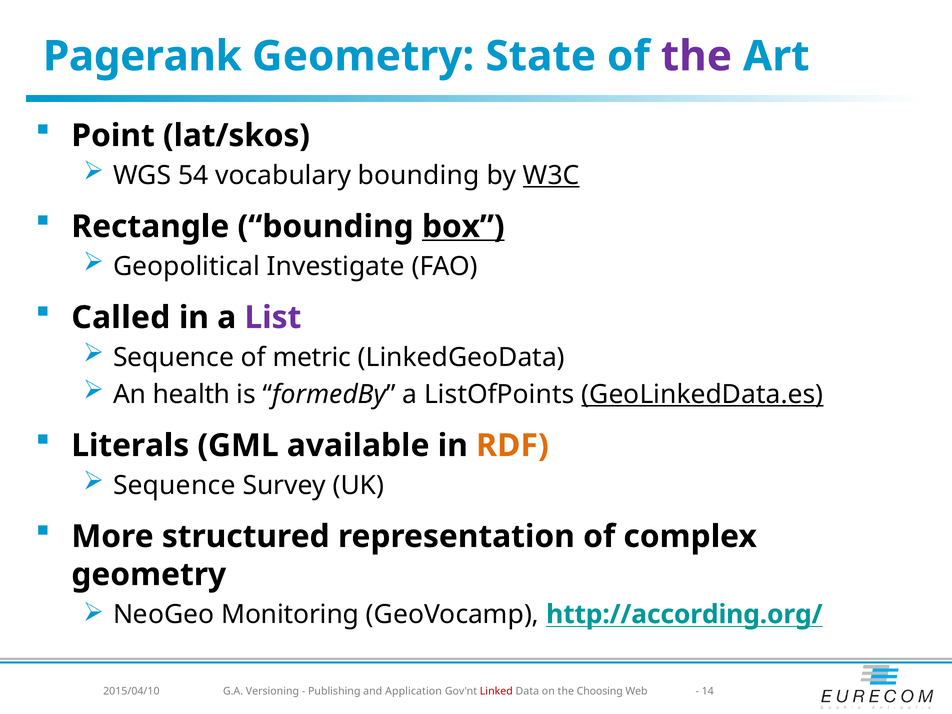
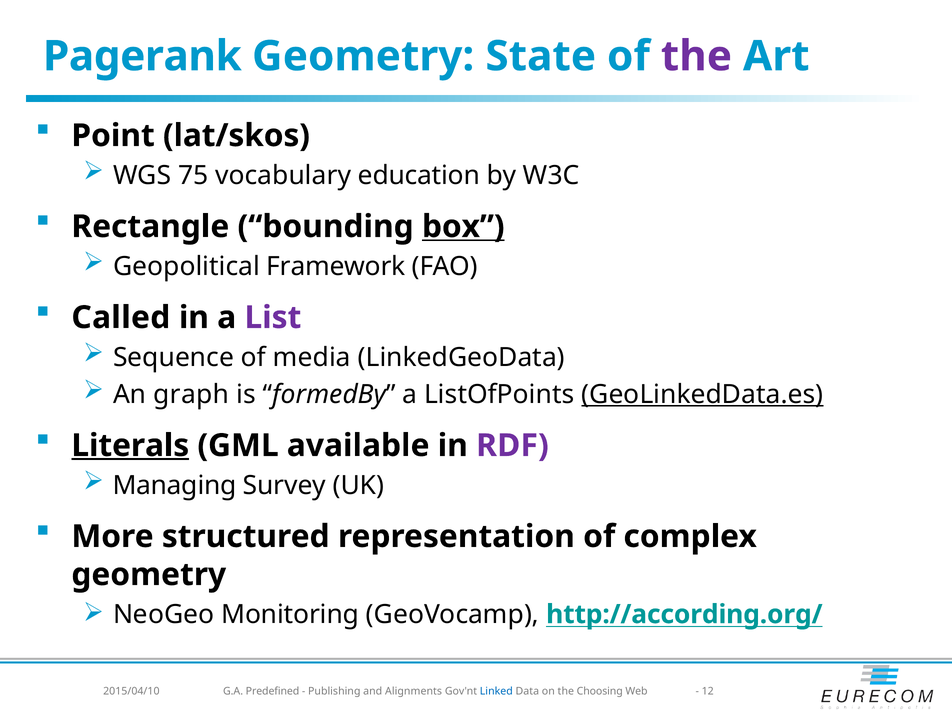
54: 54 -> 75 (193, 175)
vocabulary bounding: bounding -> education (419, 175)
W3C underline: present -> none (551, 175)
Investigate: Investigate -> Framework (336, 266)
metric: metric -> media (312, 357)
health: health -> graph (191, 394)
Literals underline: none -> present (130, 446)
RDF colour: orange -> purple (512, 446)
Sequence: Sequence -> Managing (174, 485)
Versioning: Versioning -> Predefined (273, 691)
Application: Application -> Alignments (414, 691)
Linked colour: red -> blue (496, 691)
14: 14 -> 12 (708, 691)
